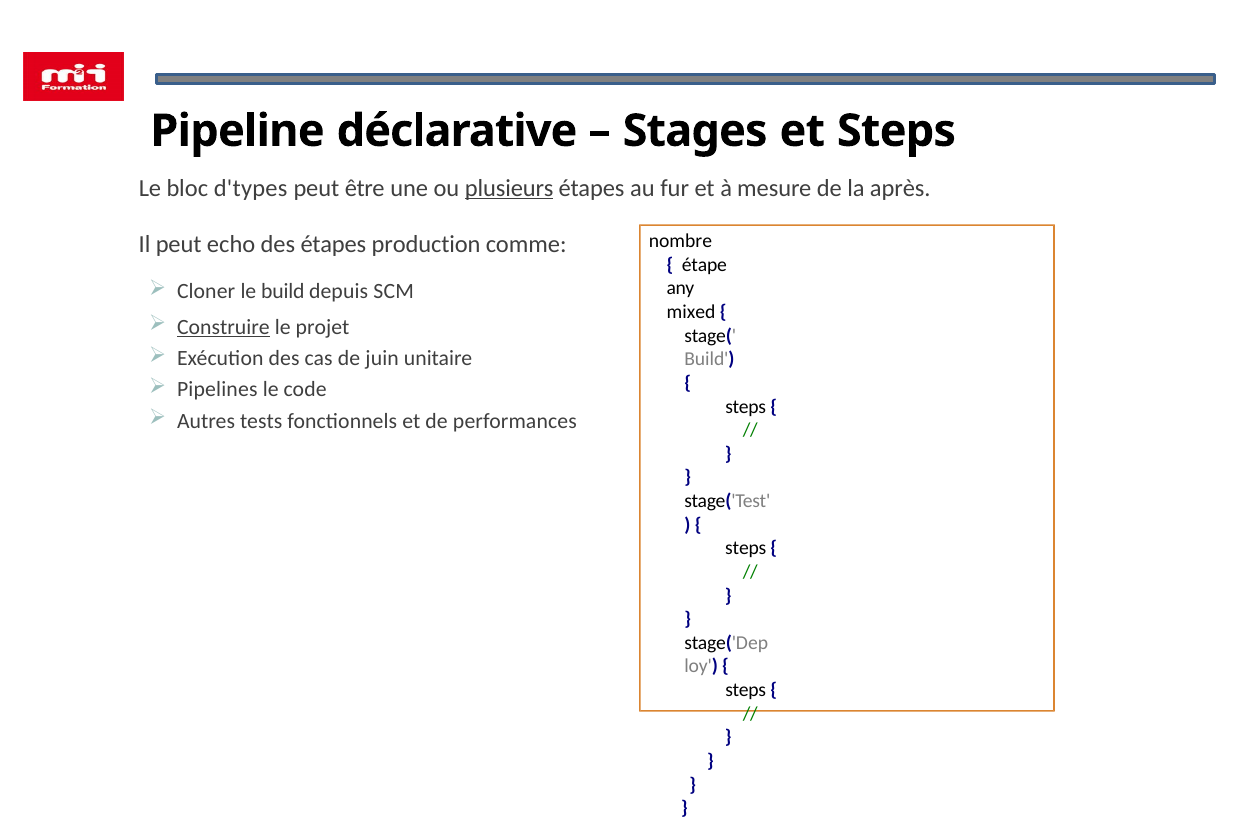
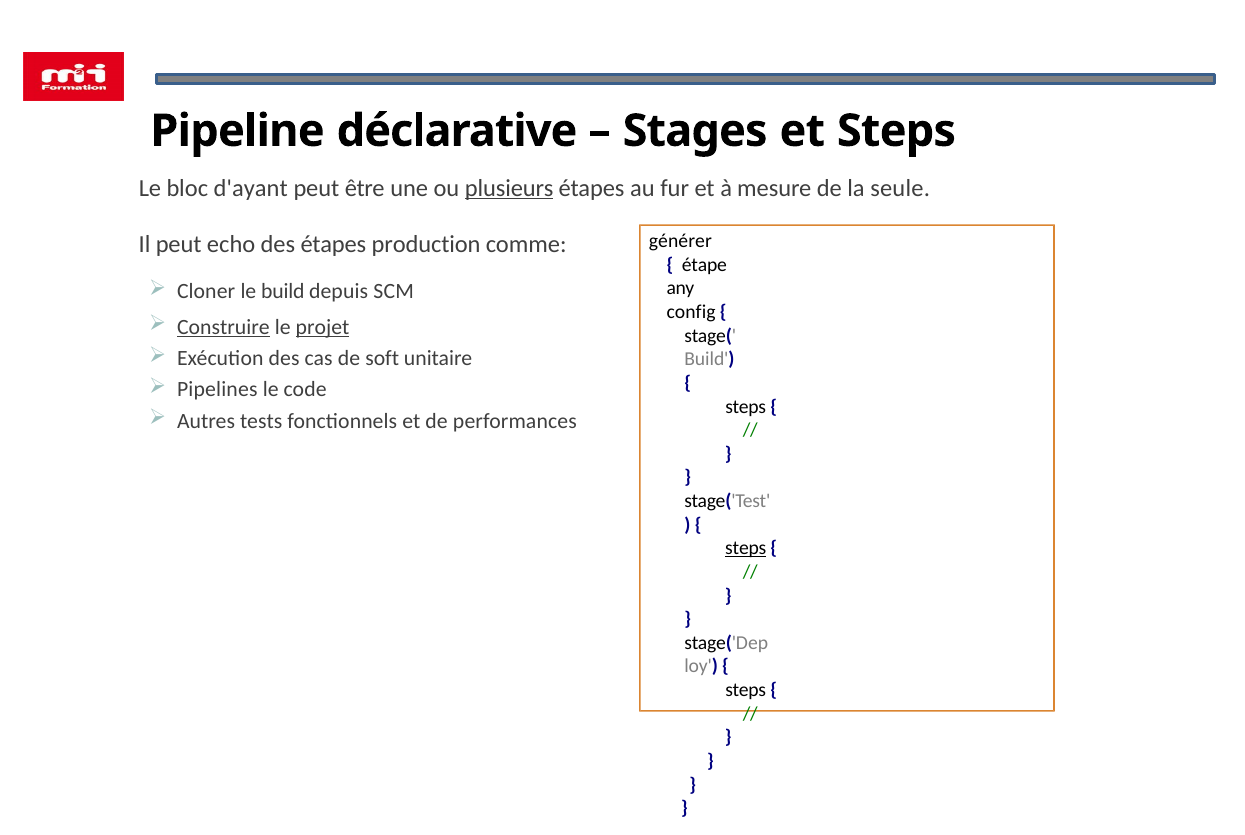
d'types: d'types -> d'ayant (251, 188)
après: après -> seule (900, 188)
nombre: nombre -> générer (680, 241)
mixed: mixed -> config (691, 312)
projet underline: none -> present (322, 327)
juin: juin -> soft (382, 358)
steps underline: none -> present (746, 548)
